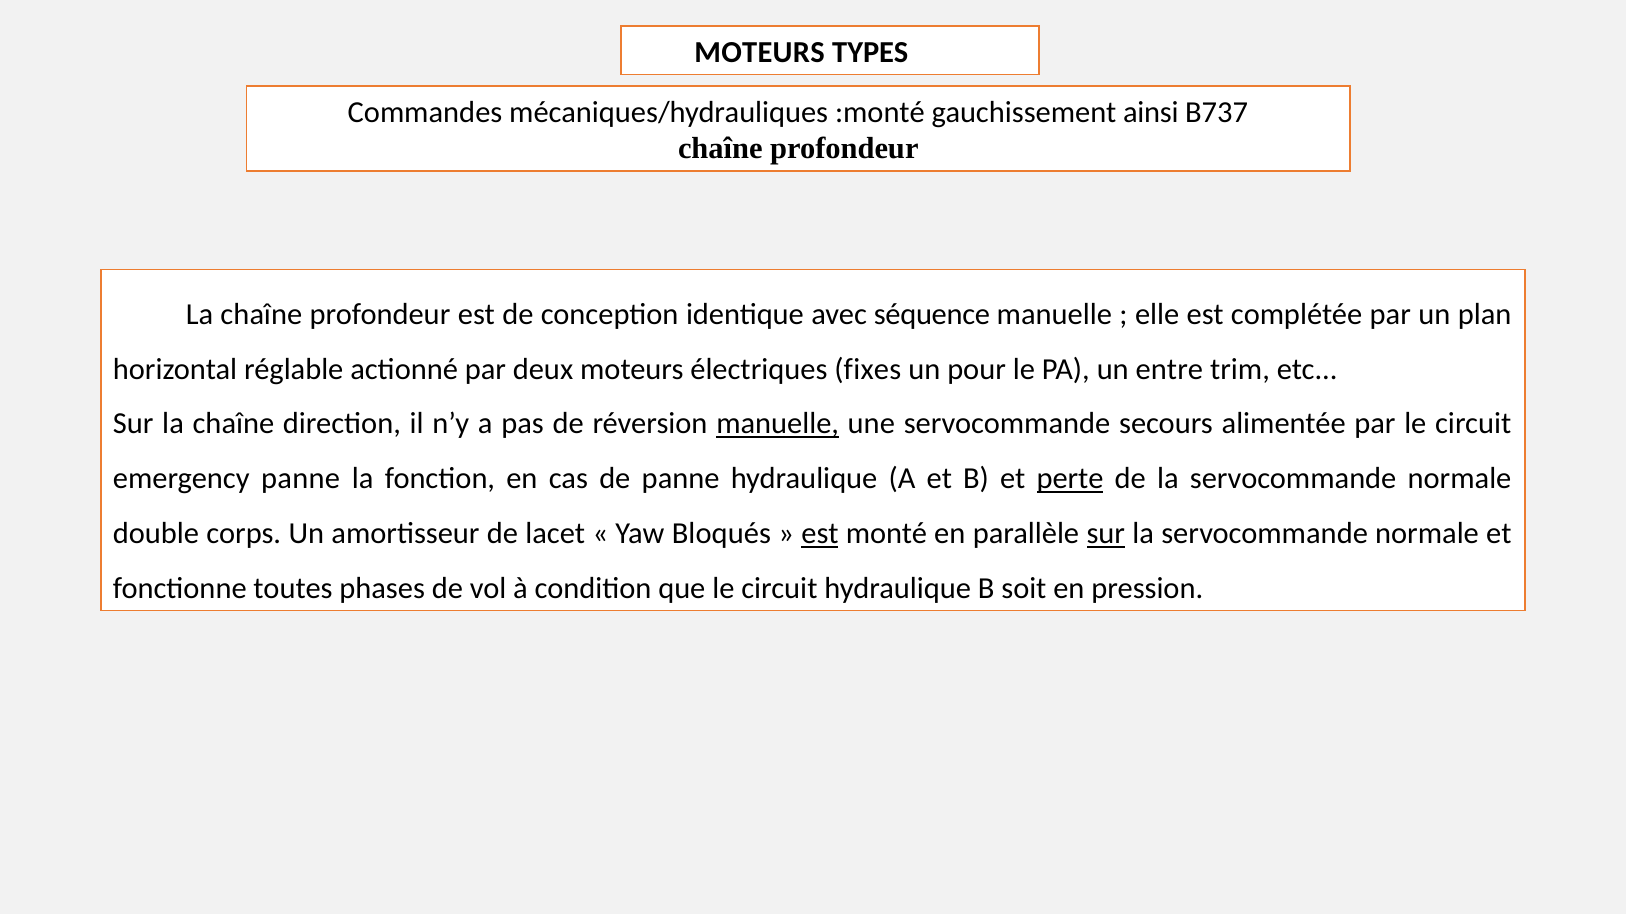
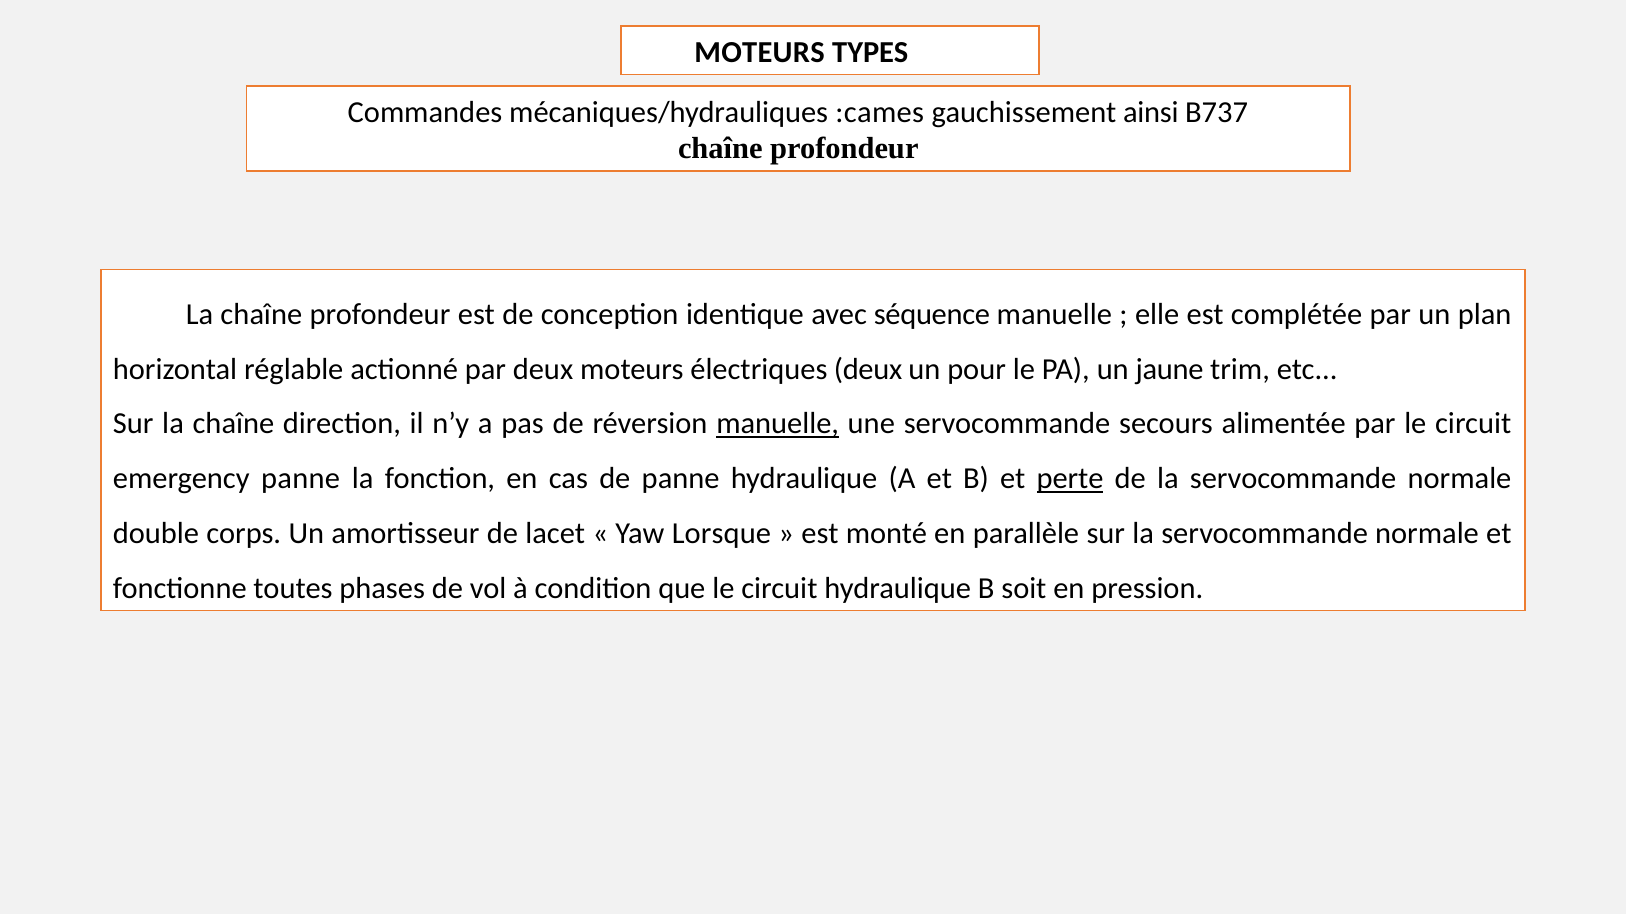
:monté: :monté -> :cames (880, 112)
électriques fixes: fixes -> deux (868, 369)
entre: entre -> jaune (1170, 369)
Bloqués: Bloqués -> Lorsque (721, 534)
est underline: present -> none (820, 534)
sur underline: present -> none (1106, 534)
